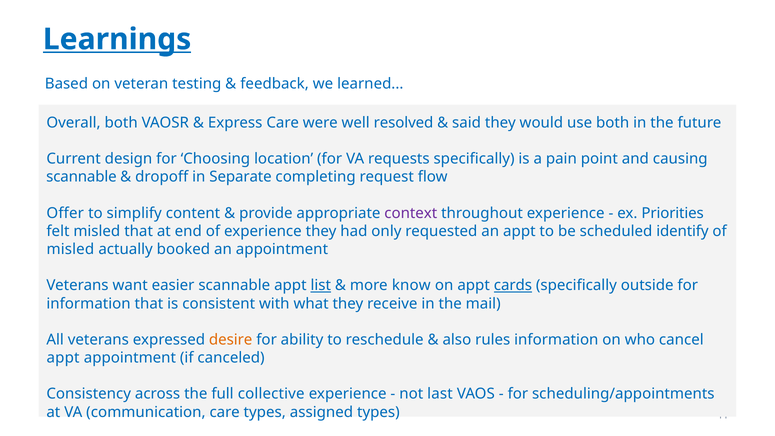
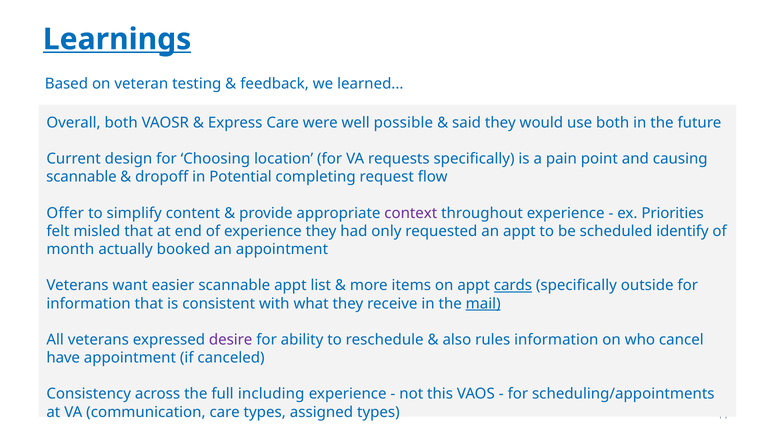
resolved: resolved -> possible (403, 123)
Separate: Separate -> Potential (241, 177)
misled: misled -> month (70, 249)
list underline: present -> none (321, 285)
know: know -> items (411, 285)
mail underline: none -> present (483, 304)
desire colour: orange -> purple (231, 340)
appt: appt -> have (63, 358)
collective: collective -> including (271, 394)
last: last -> this (440, 394)
